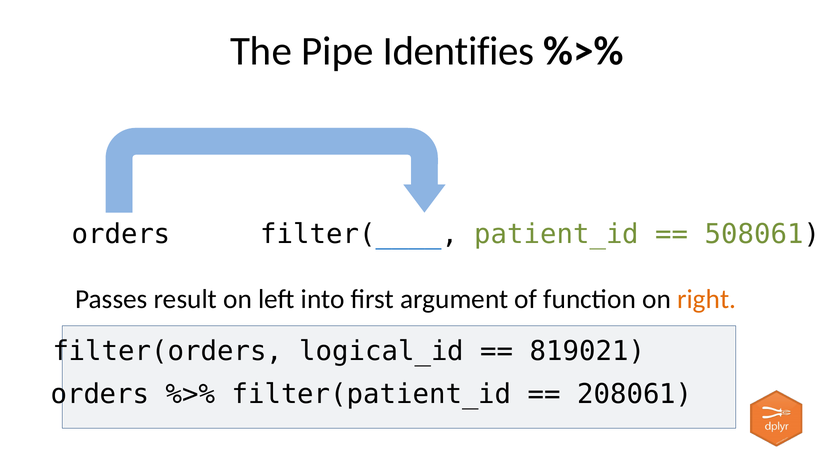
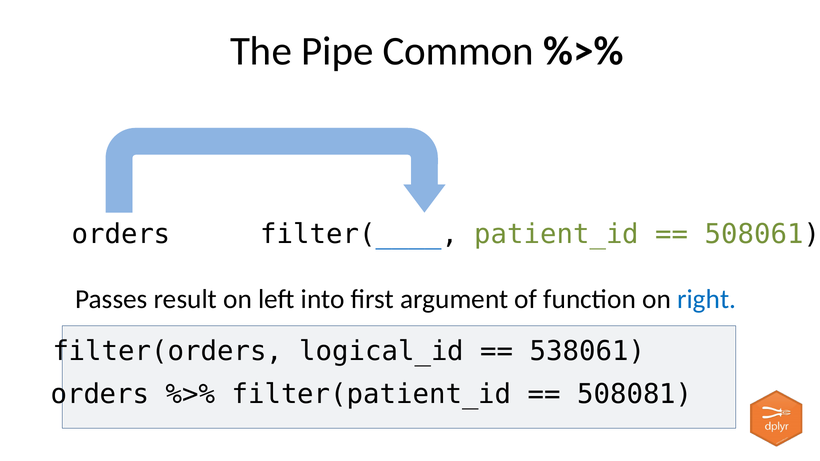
Identifies: Identifies -> Common (458, 51)
right colour: orange -> blue (707, 299)
819021: 819021 -> 538061 (587, 351)
208061: 208061 -> 508081 (635, 395)
